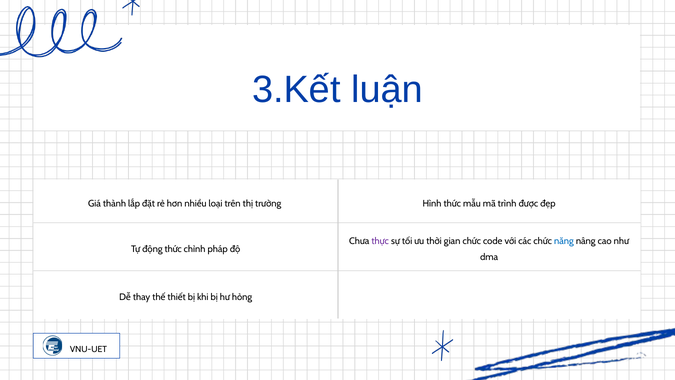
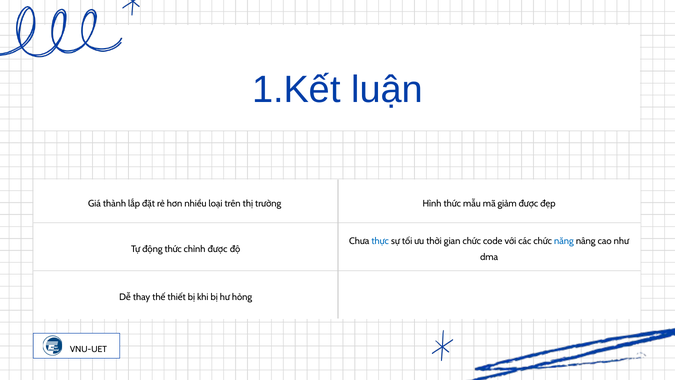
3.Kết: 3.Kết -> 1.Kết (296, 90)
trình: trình -> giảm (507, 204)
thực colour: purple -> blue (380, 241)
chỉnh pháp: pháp -> được (218, 249)
